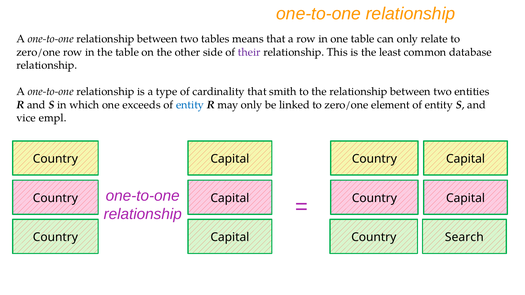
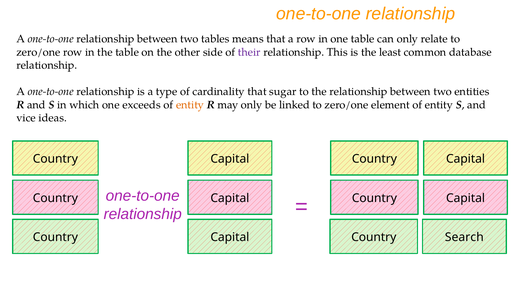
smith: smith -> sugar (283, 92)
entity colour: blue -> orange (190, 105)
empl: empl -> ideas (53, 118)
